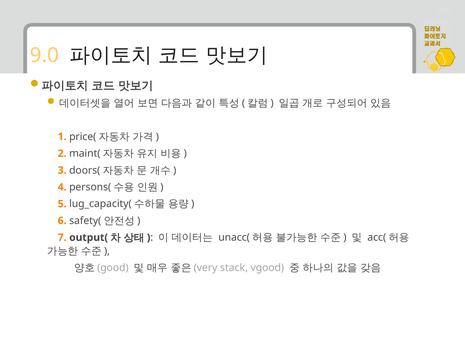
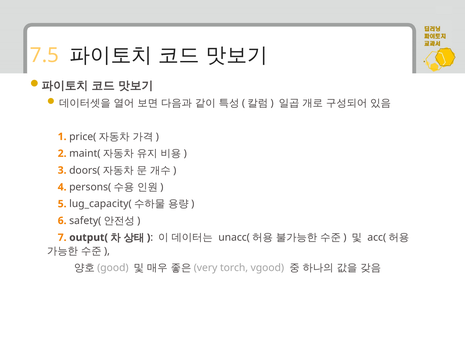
9.0: 9.0 -> 7.5 (44, 55)
stack: stack -> torch (234, 268)
